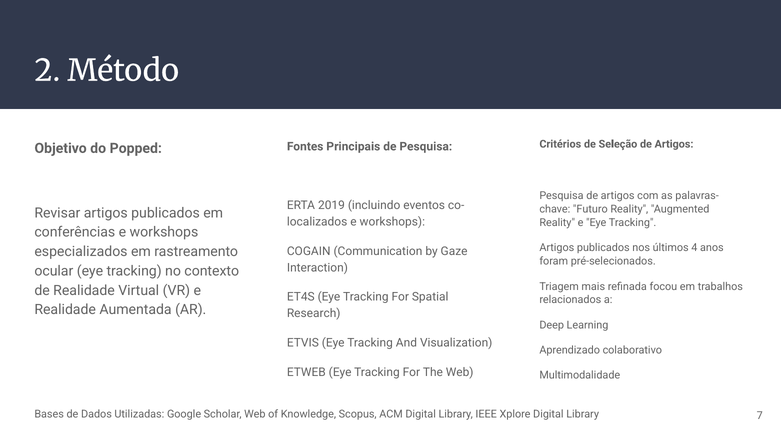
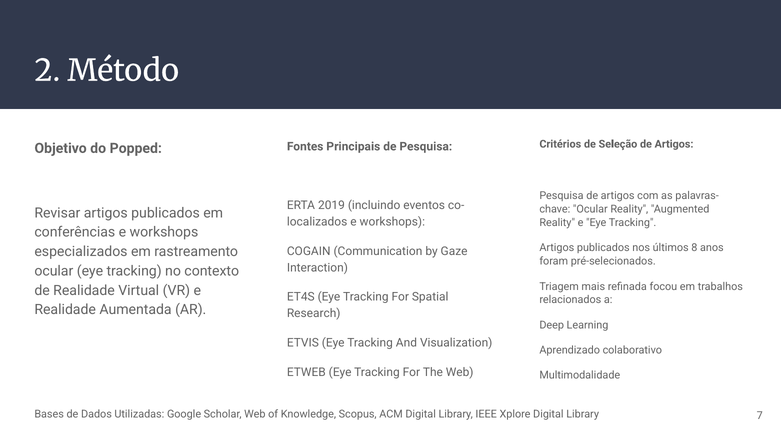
Futuro: Futuro -> Ocular (590, 209)
4: 4 -> 8 (694, 248)
